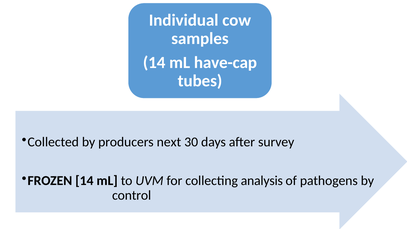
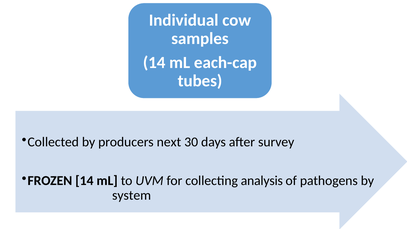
have-cap: have-cap -> each-cap (225, 63)
control: control -> system (132, 195)
